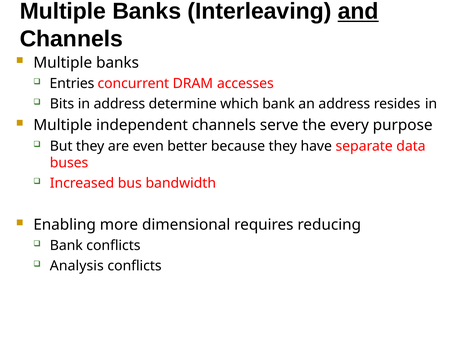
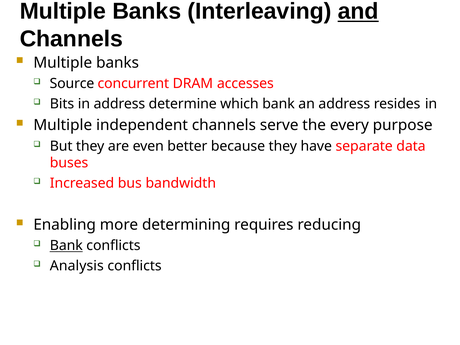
Entries: Entries -> Source (72, 84)
dimensional: dimensional -> determining (186, 225)
Bank underline: none -> present (66, 246)
